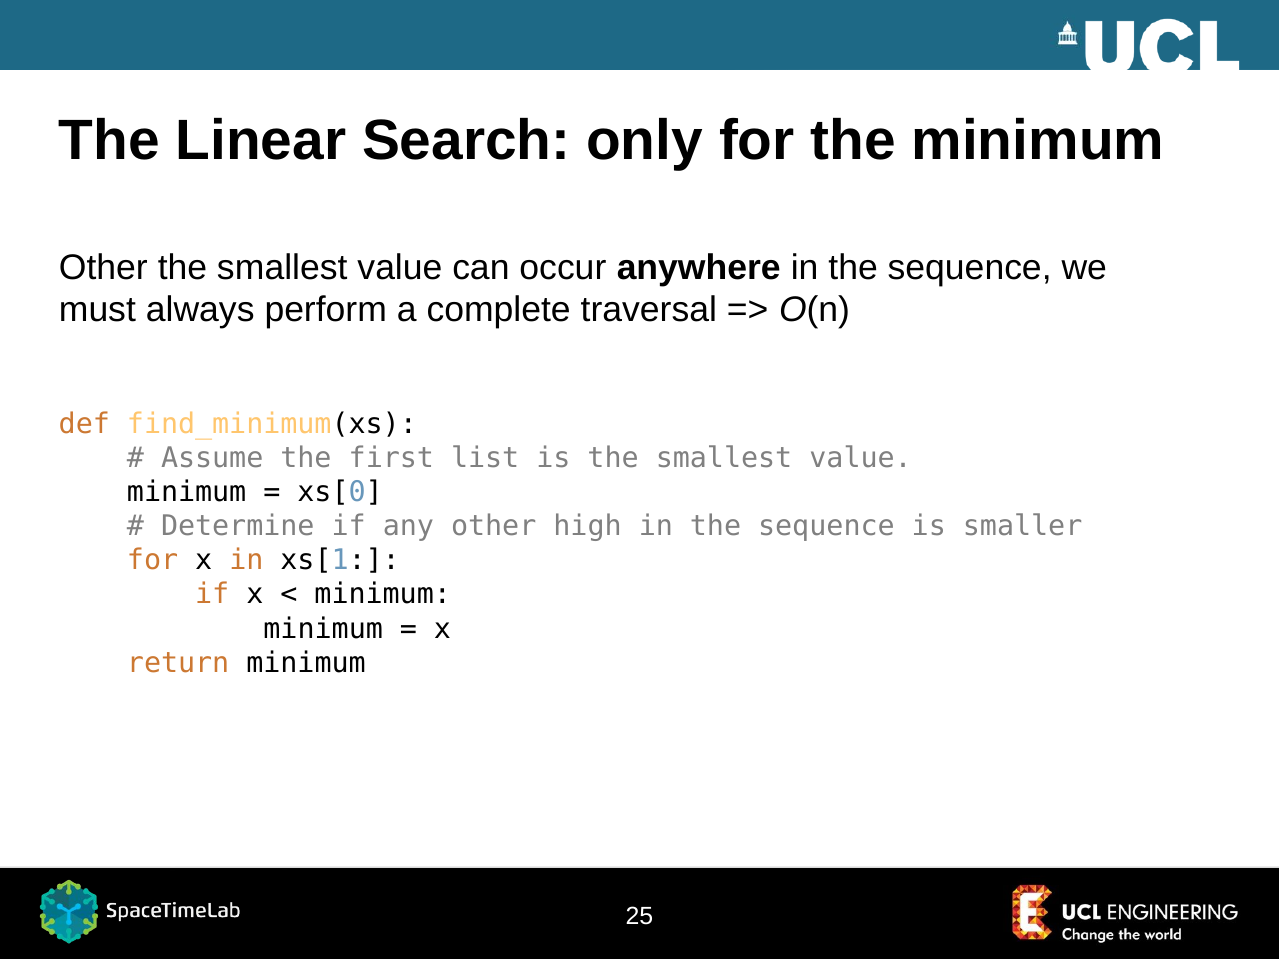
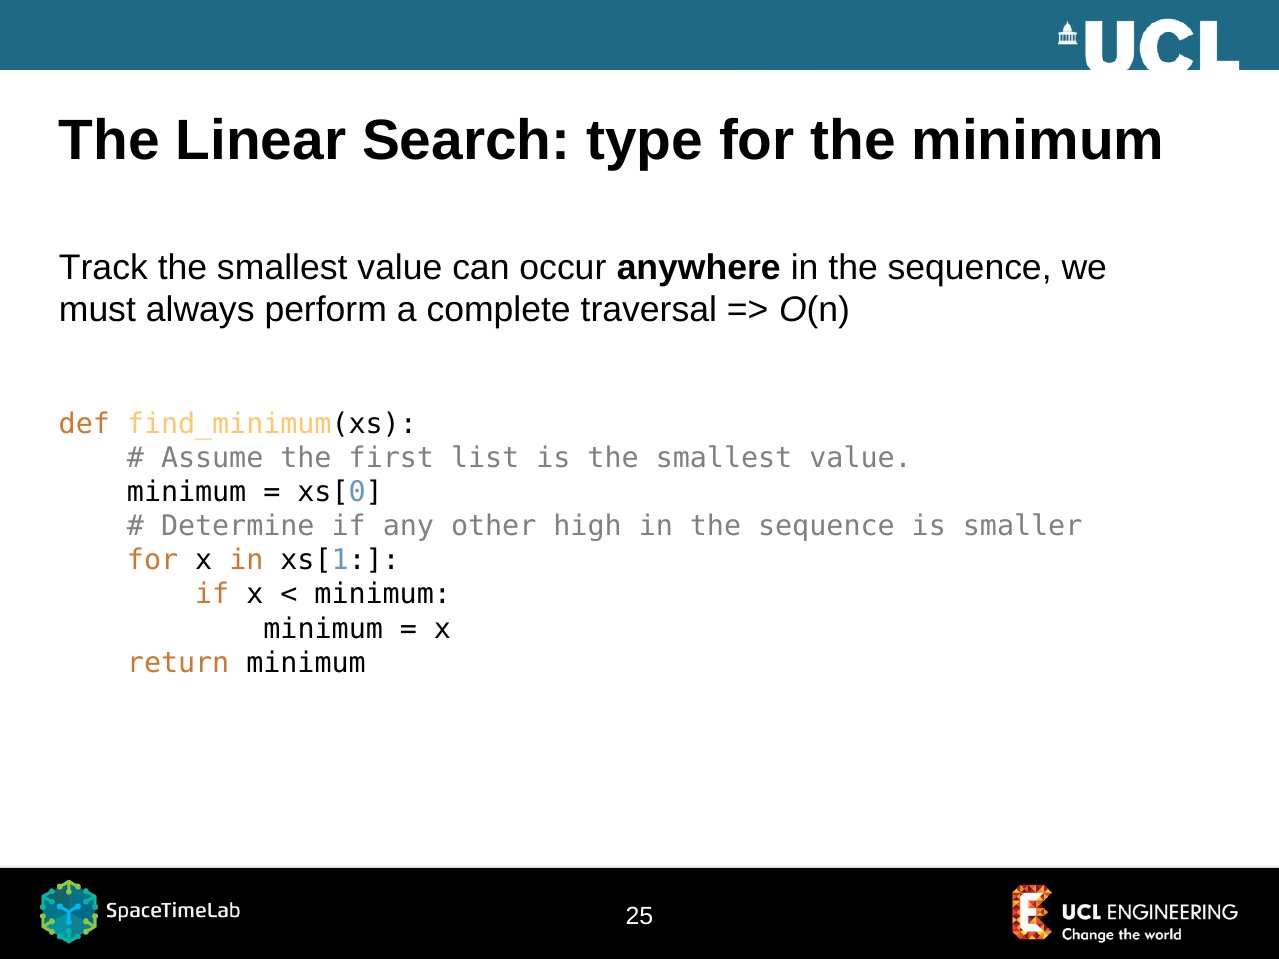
only: only -> type (645, 141)
Other: Other -> Track (103, 267)
